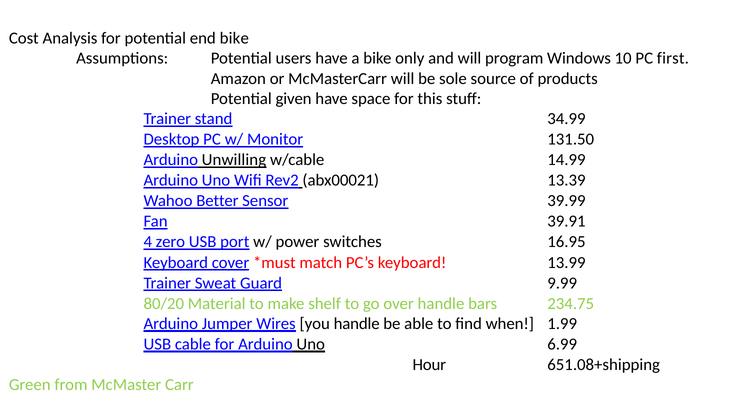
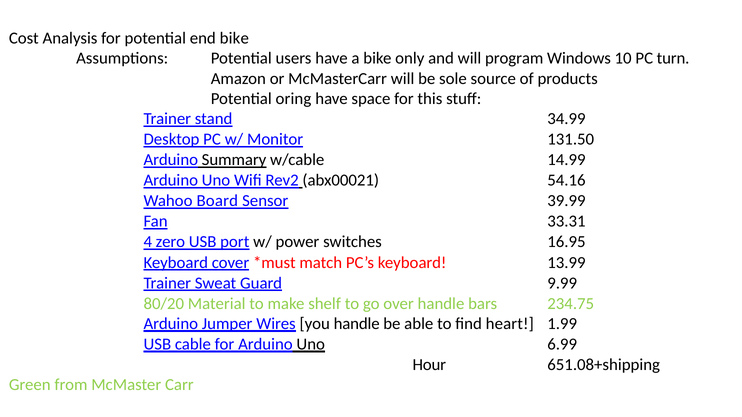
first: first -> turn (673, 58)
given: given -> oring (293, 99)
Unwilling: Unwilling -> Summary (234, 160)
13.39: 13.39 -> 54.16 (566, 181)
Better: Better -> Board (217, 201)
39.91: 39.91 -> 33.31 (566, 222)
when: when -> heart (510, 324)
